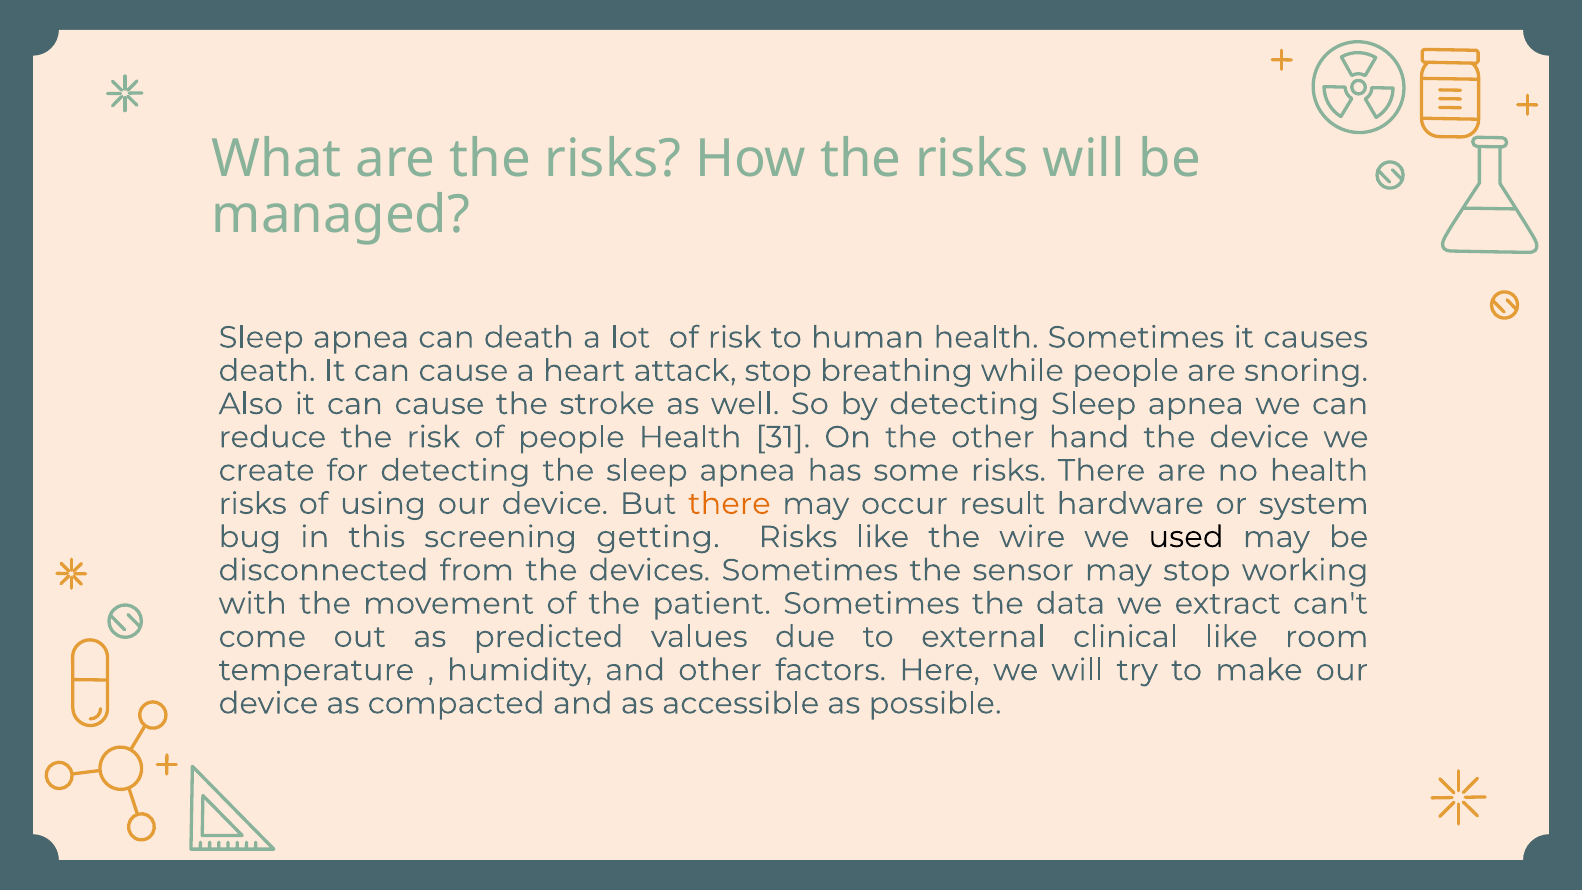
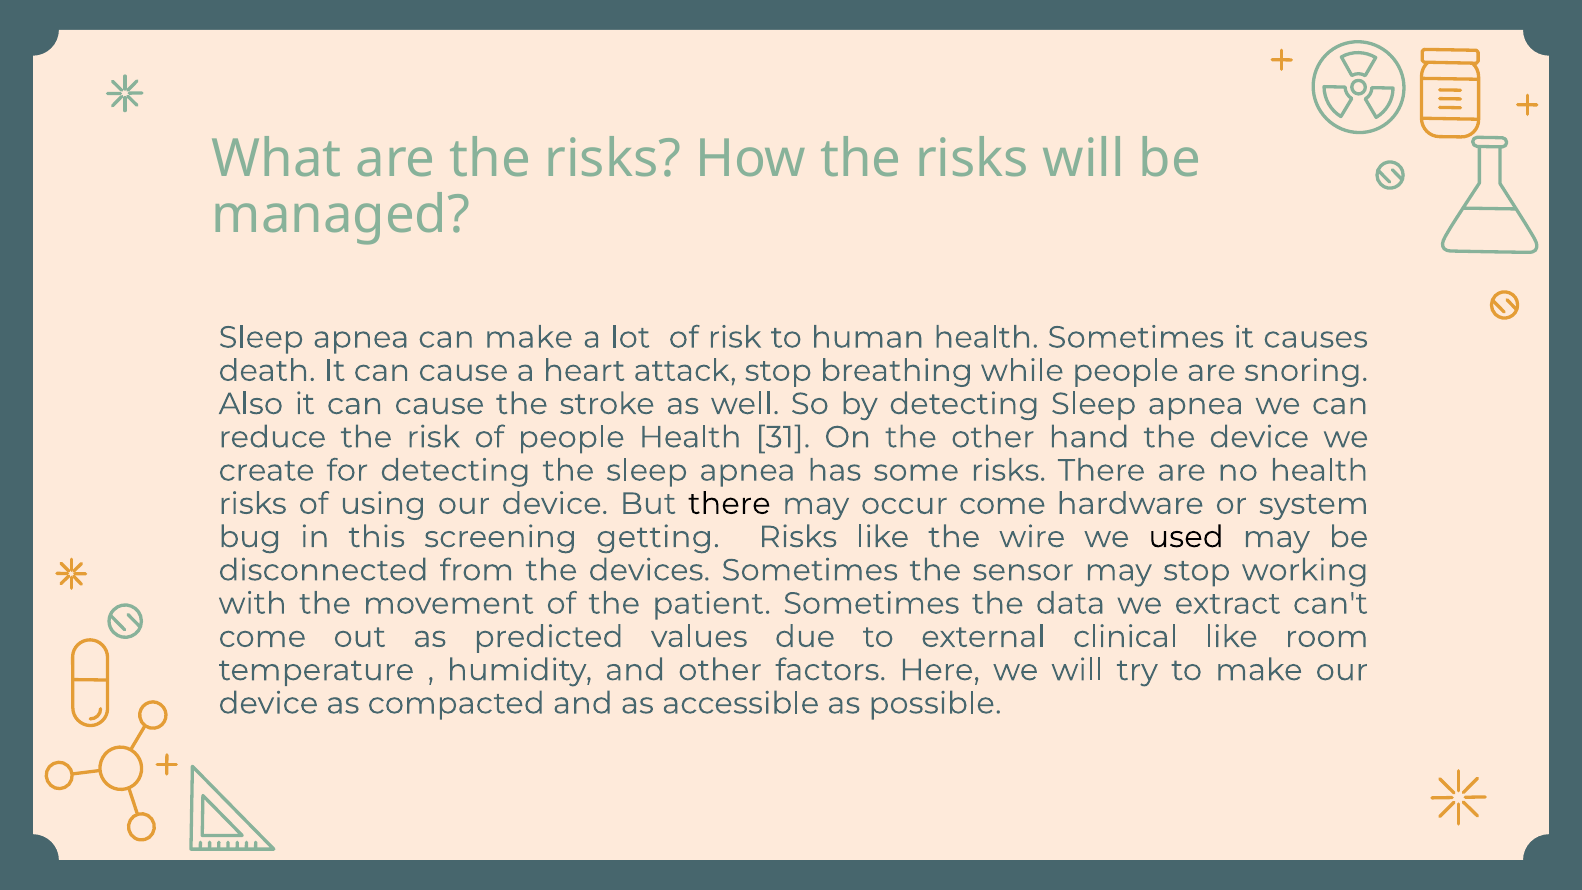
can death: death -> make (529, 337)
there colour: orange -> black (729, 504)
occur result: result -> come (1002, 504)
